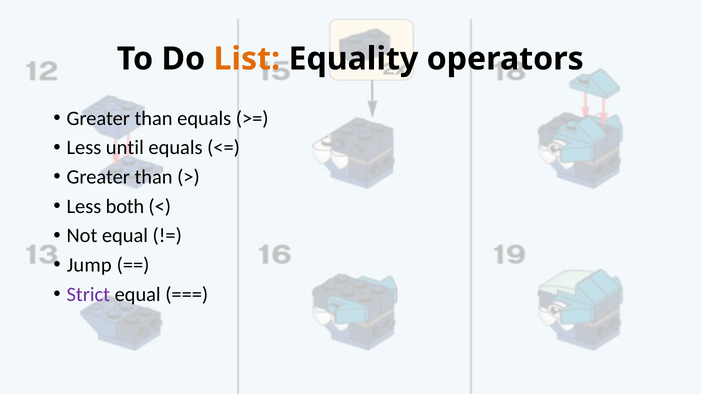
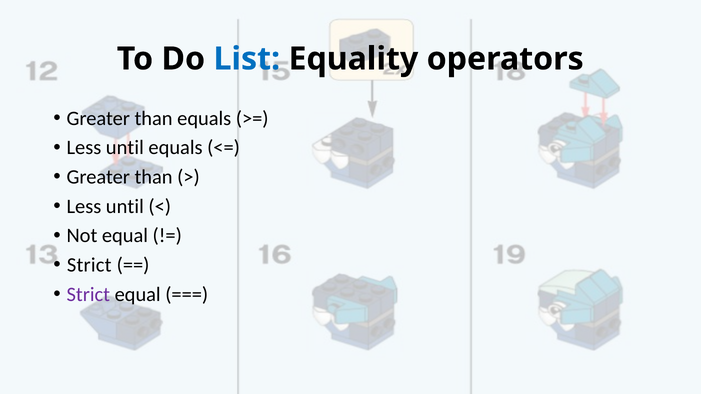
List colour: orange -> blue (247, 59)
both: both -> until (125, 207)
Jump: Jump -> Strict (89, 265)
